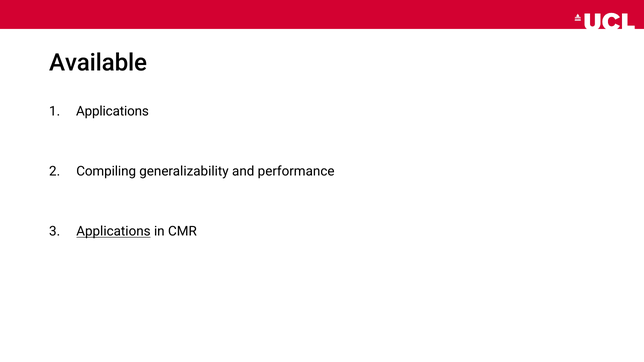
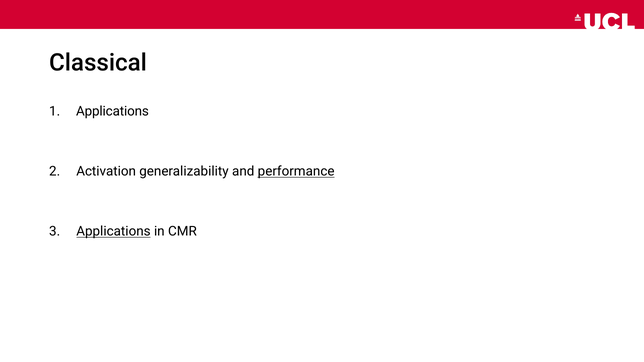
Available: Available -> Classical (98, 63)
Compiling: Compiling -> Activation (106, 172)
performance underline: none -> present (296, 172)
